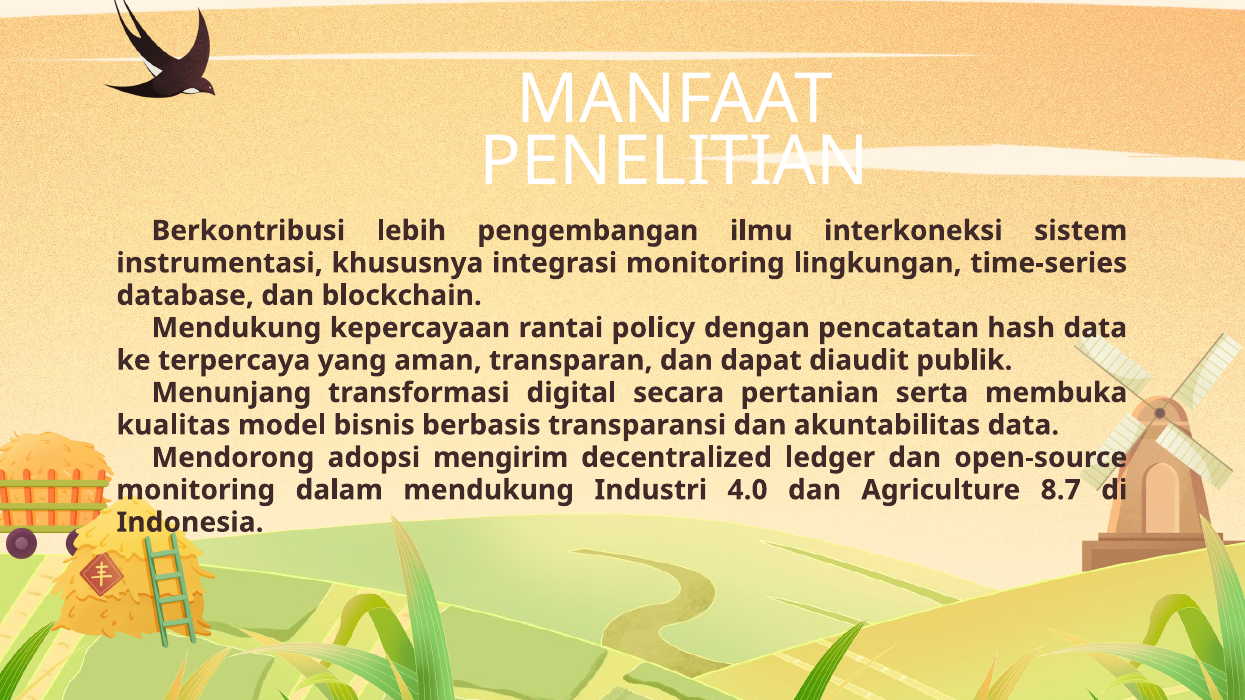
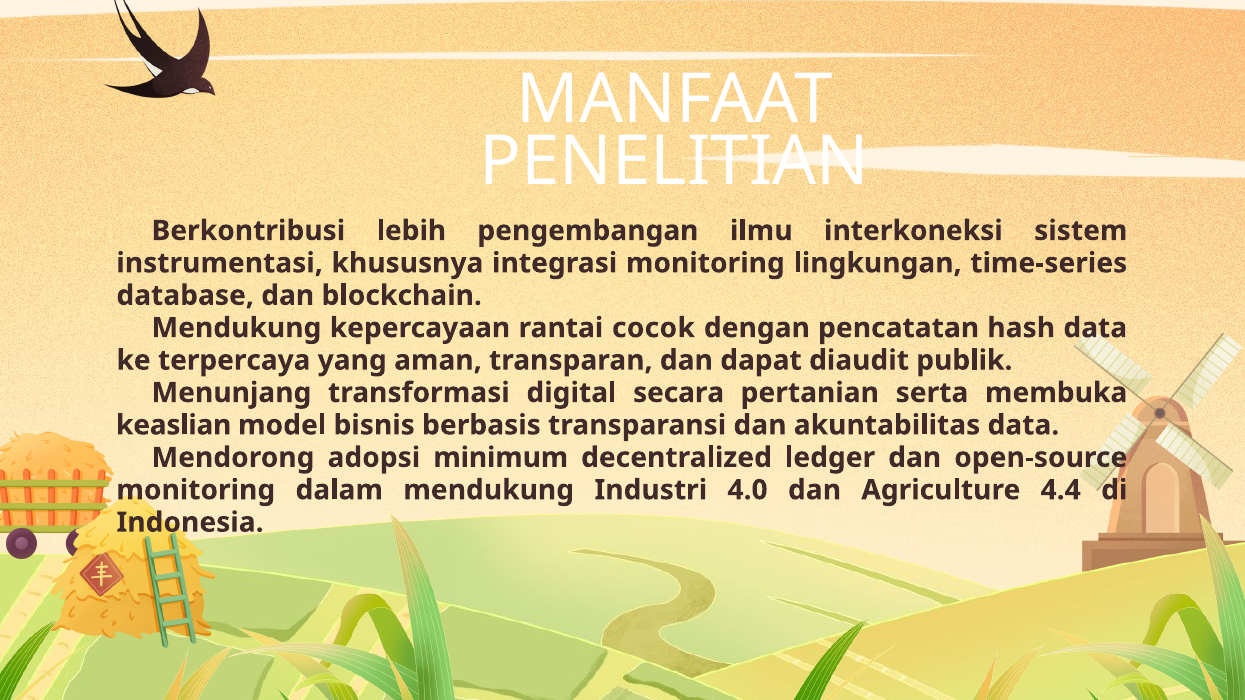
policy: policy -> cocok (653, 328)
kualitas: kualitas -> keaslian (174, 425)
mengirim: mengirim -> minimum (501, 458)
8.7: 8.7 -> 4.4 (1061, 490)
